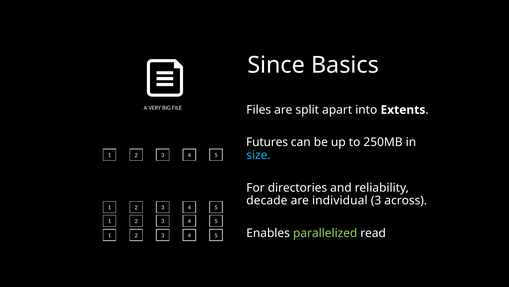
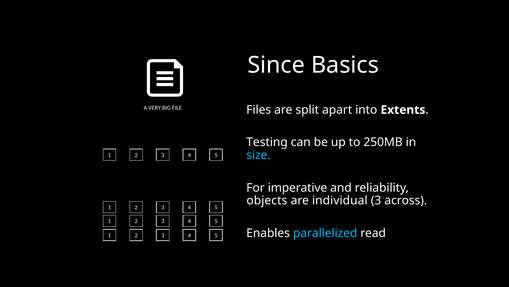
Futures: Futures -> Testing (267, 142)
directories: directories -> imperative (297, 187)
decade: decade -> objects (267, 200)
parallelized colour: light green -> light blue (325, 233)
